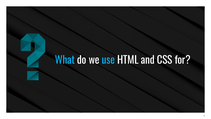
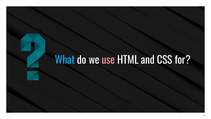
use colour: light blue -> pink (108, 60)
